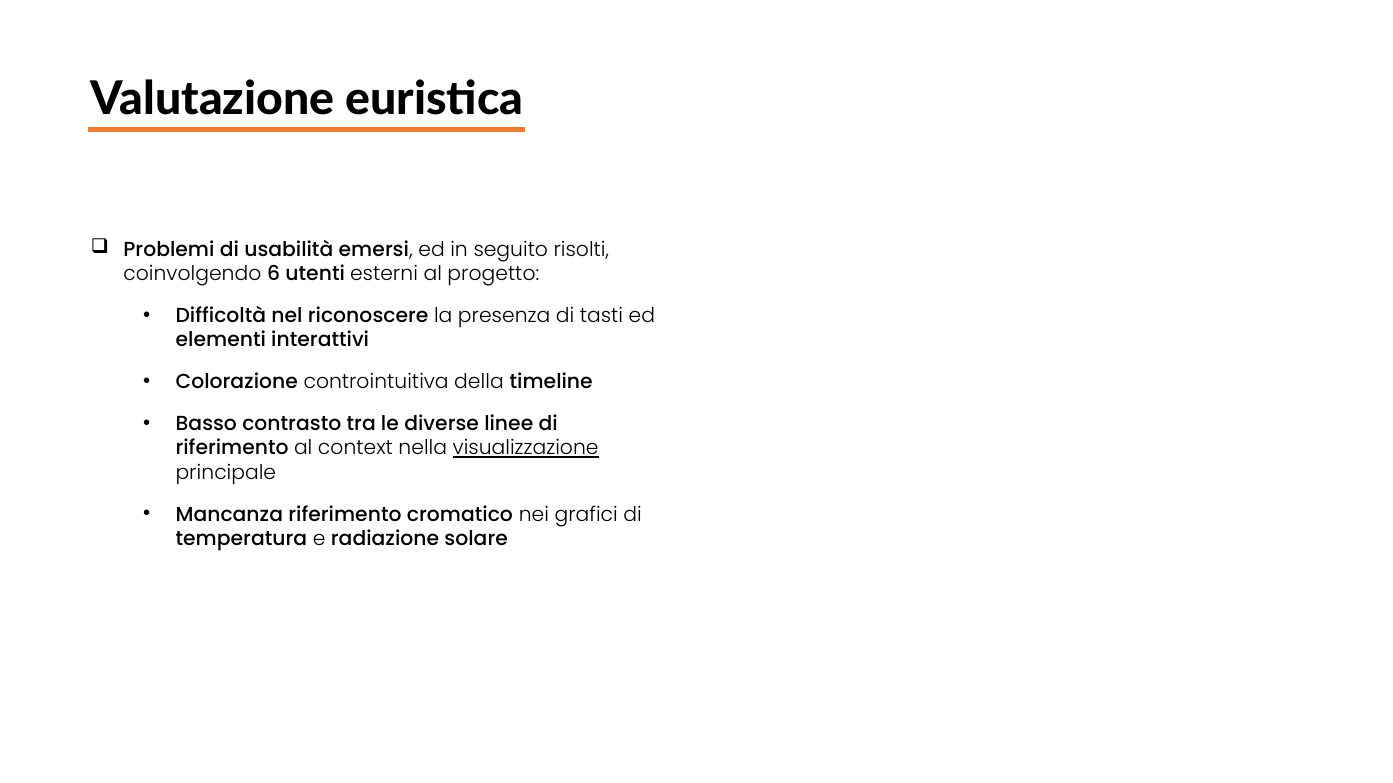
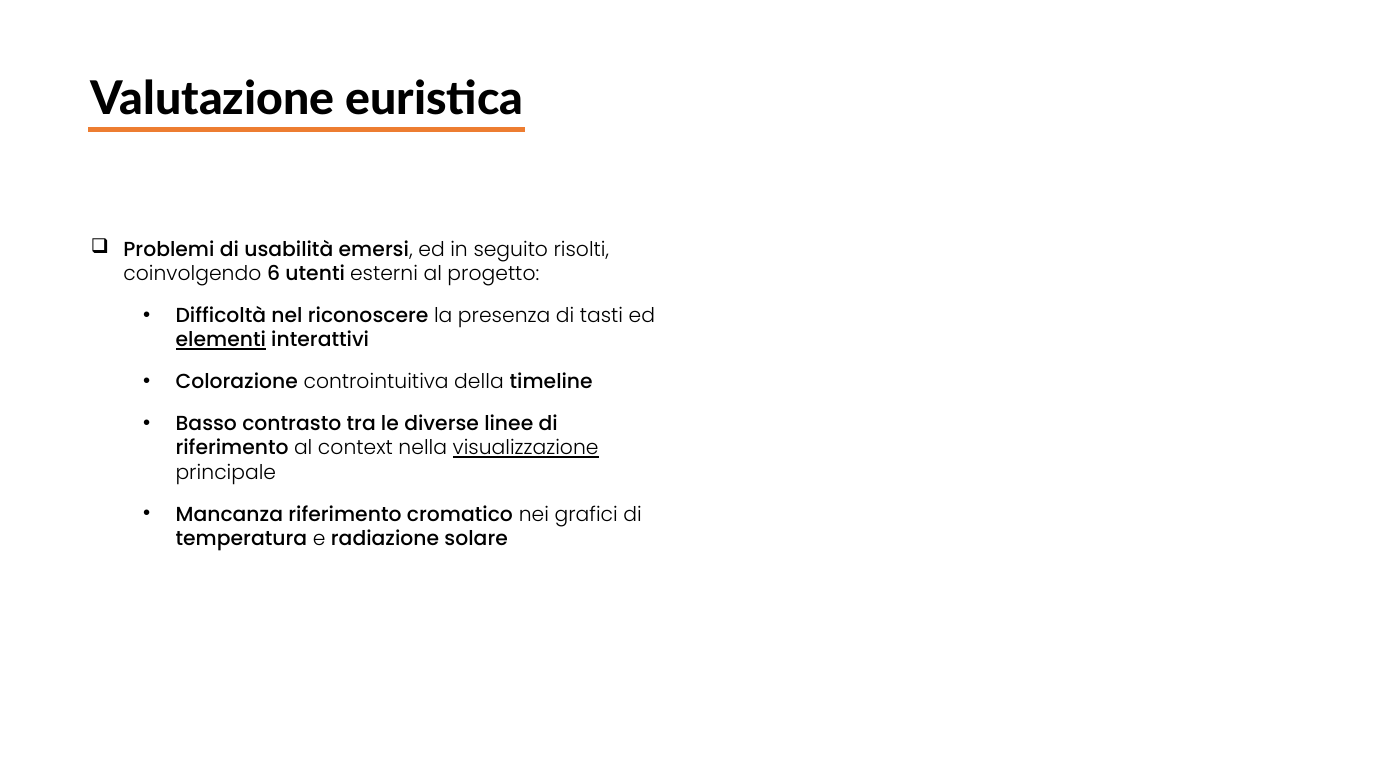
elementi underline: none -> present (221, 341)
